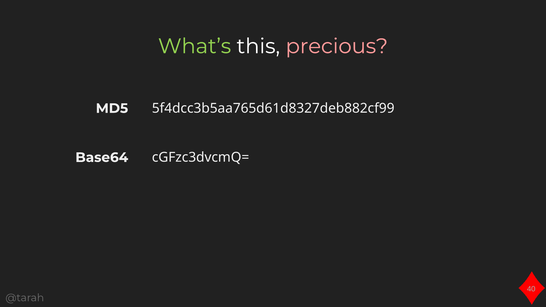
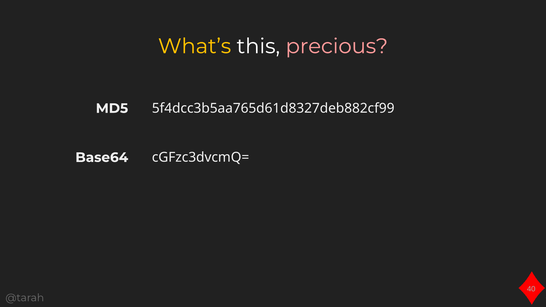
What’s colour: light green -> yellow (195, 46)
